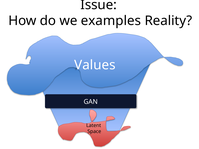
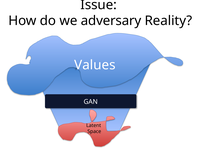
examples: examples -> adversary (111, 21)
